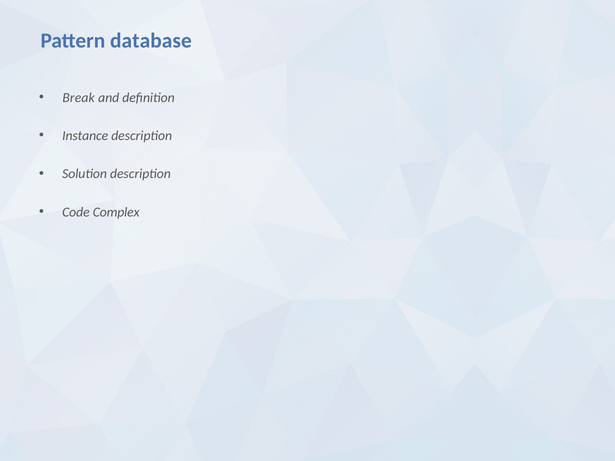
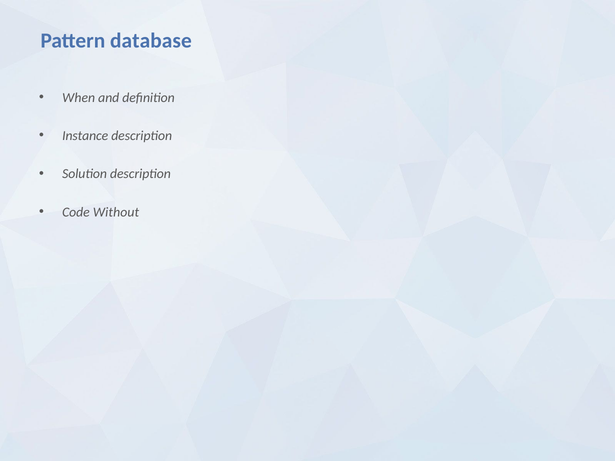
Break: Break -> When (79, 98)
Complex: Complex -> Without (116, 212)
